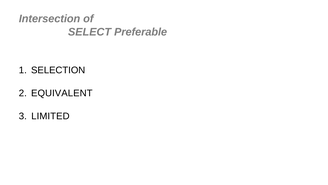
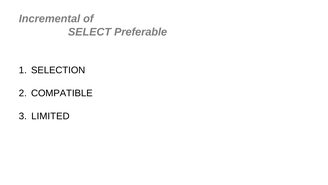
Intersection: Intersection -> Incremental (49, 19)
EQUIVALENT: EQUIVALENT -> COMPATIBLE (62, 93)
